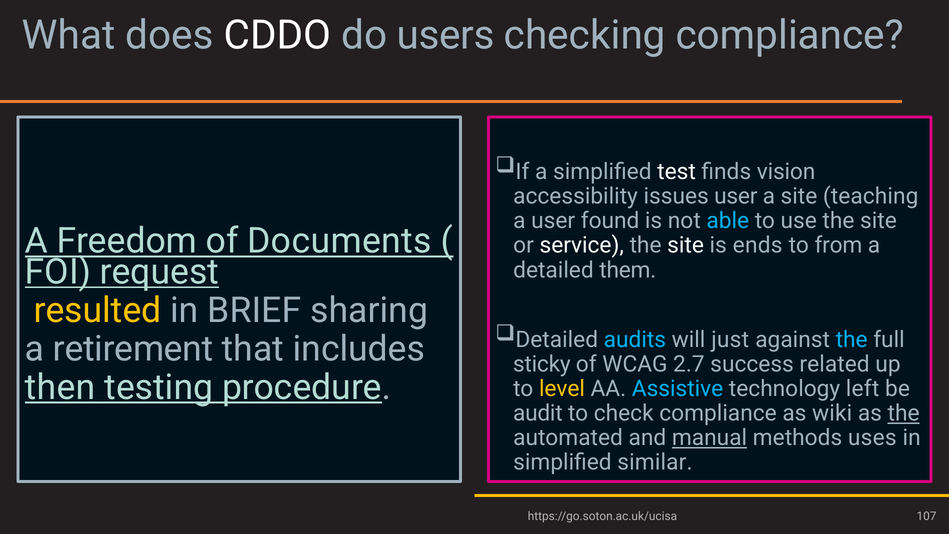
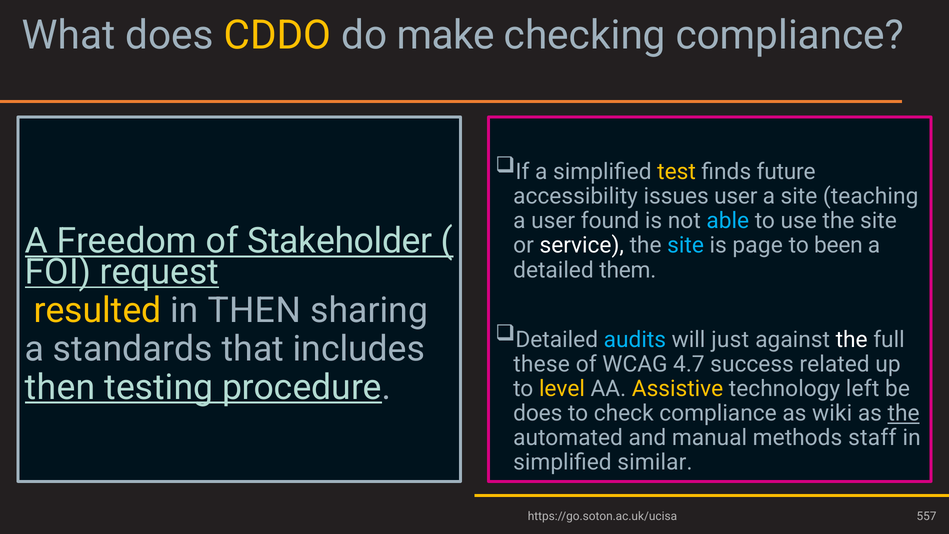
CDDO colour: white -> yellow (278, 35)
users: users -> make (446, 35)
test colour: white -> yellow (677, 172)
vision: vision -> future (786, 172)
Documents: Documents -> Stakeholder (340, 241)
site colour: white -> light blue (686, 245)
ends: ends -> page (758, 245)
from: from -> been (838, 245)
in BRIEF: BRIEF -> THEN (254, 310)
the colour: light blue -> white (852, 340)
retirement: retirement -> standards (133, 349)
sticky: sticky -> these (542, 364)
2.7: 2.7 -> 4.7 (689, 364)
Assistive colour: light blue -> yellow (678, 389)
audit: audit -> does (538, 413)
manual underline: present -> none (710, 438)
uses: uses -> staff (872, 438)
107: 107 -> 557 (927, 516)
